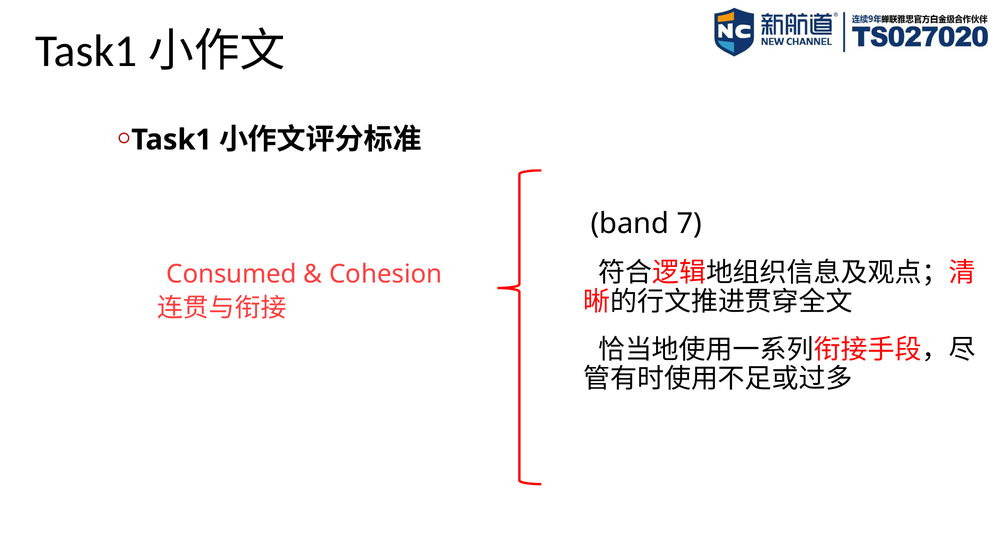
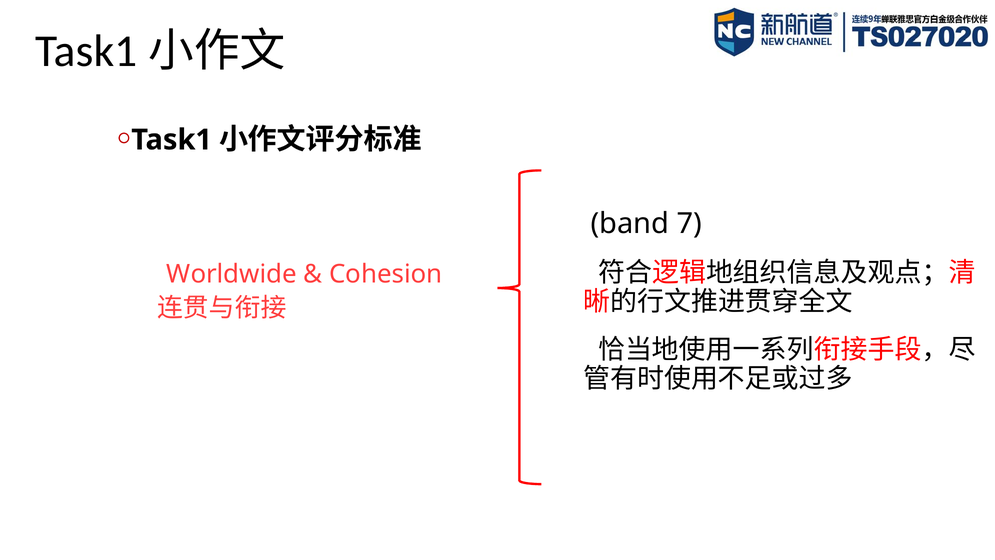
Consumed: Consumed -> Worldwide (232, 274)
